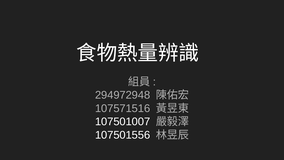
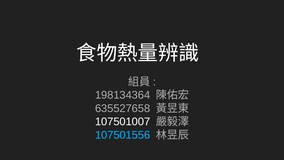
294972948: 294972948 -> 198134364 (123, 95)
107571516: 107571516 -> 635527658 (123, 108)
107501556 colour: white -> light blue (123, 135)
